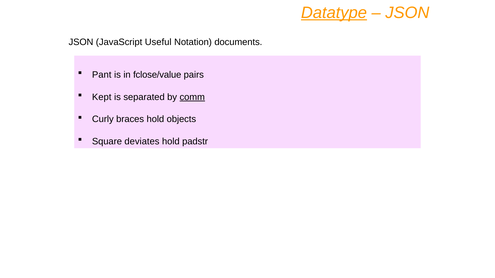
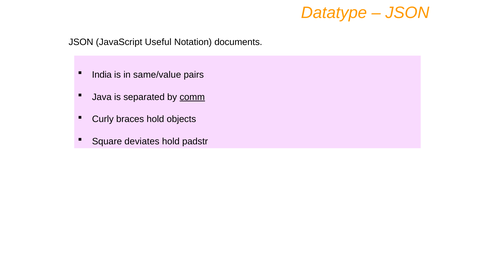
Datatype underline: present -> none (334, 13)
Pant: Pant -> India (102, 75)
fclose/value: fclose/value -> same/value (157, 75)
Kept: Kept -> Java (102, 97)
